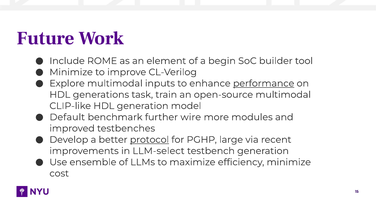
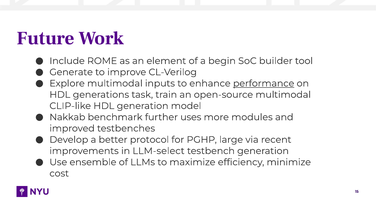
Minimize: Minimize -> Generate (71, 72)
Default: Default -> Nakkab (67, 117)
wire: wire -> uses (191, 117)
protocol underline: present -> none (149, 140)
